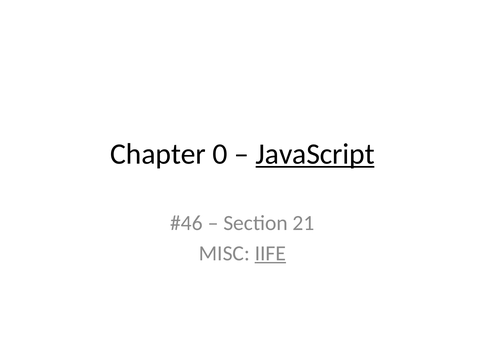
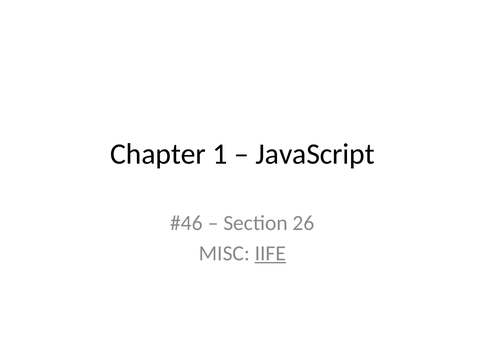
0: 0 -> 1 (220, 154)
JavaScript underline: present -> none (315, 154)
21: 21 -> 26 (304, 223)
